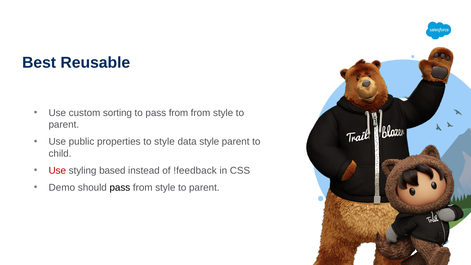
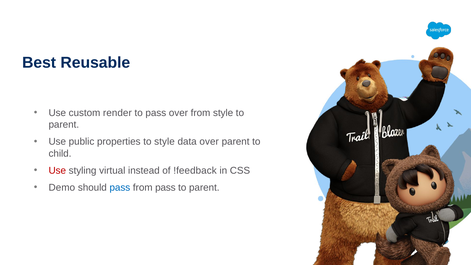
sorting: sorting -> render (117, 113)
to pass from: from -> over (178, 113)
data style: style -> over (209, 142)
based: based -> virtual (112, 170)
pass colour: black -> blue (120, 187)
style: style -> pass (165, 187)
